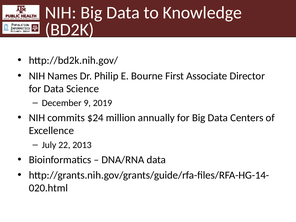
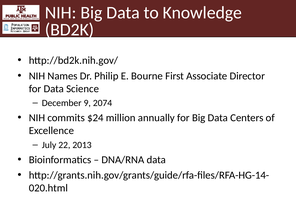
2019: 2019 -> 2074 (103, 103)
